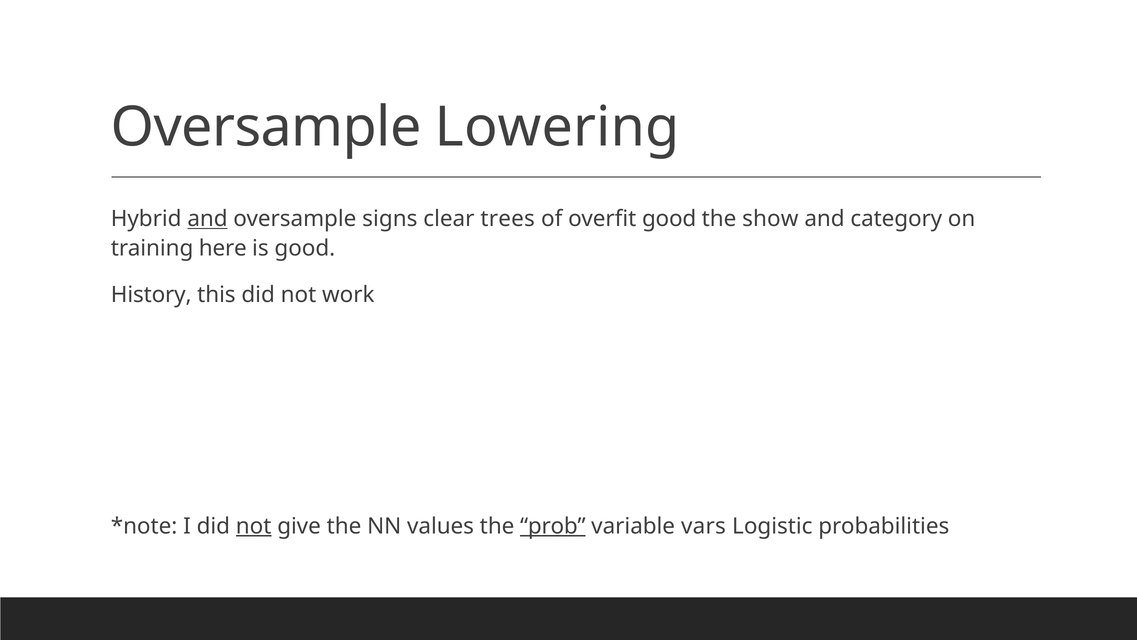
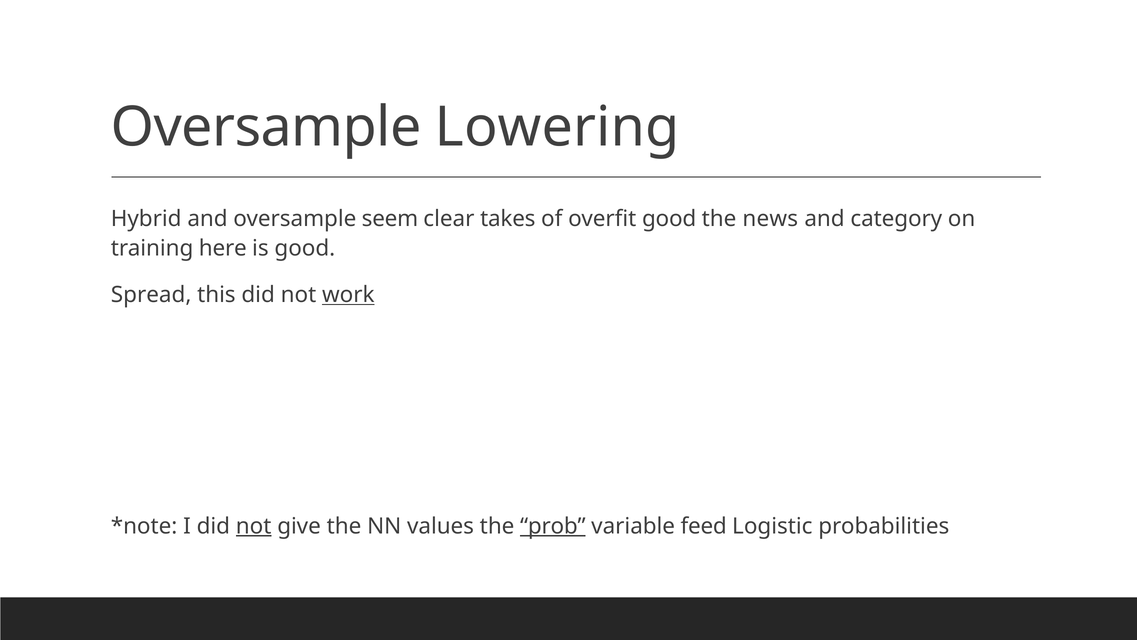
and underline: present -> none (208, 219)
signs: signs -> seem (390, 219)
trees: trees -> takes (508, 219)
show: show -> news (770, 219)
History: History -> Spread (151, 295)
work underline: none -> present (348, 295)
vars: vars -> feed (704, 526)
